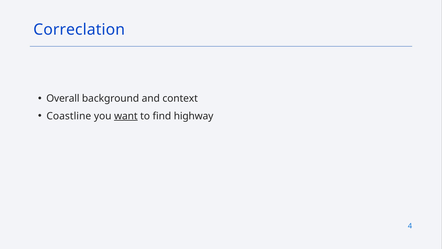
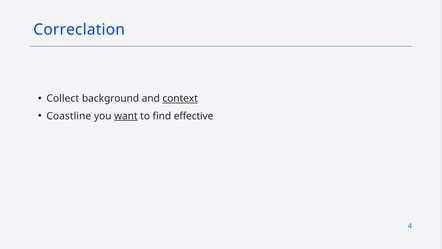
Overall: Overall -> Collect (63, 98)
context underline: none -> present (180, 98)
highway: highway -> effective (194, 116)
